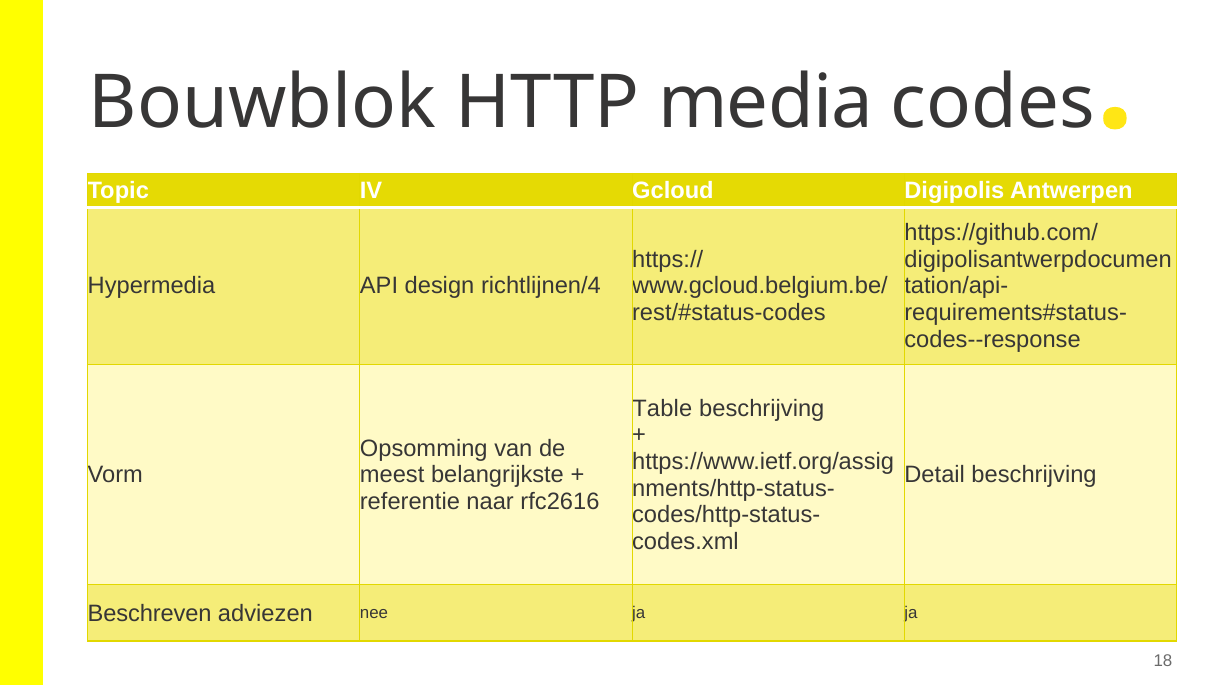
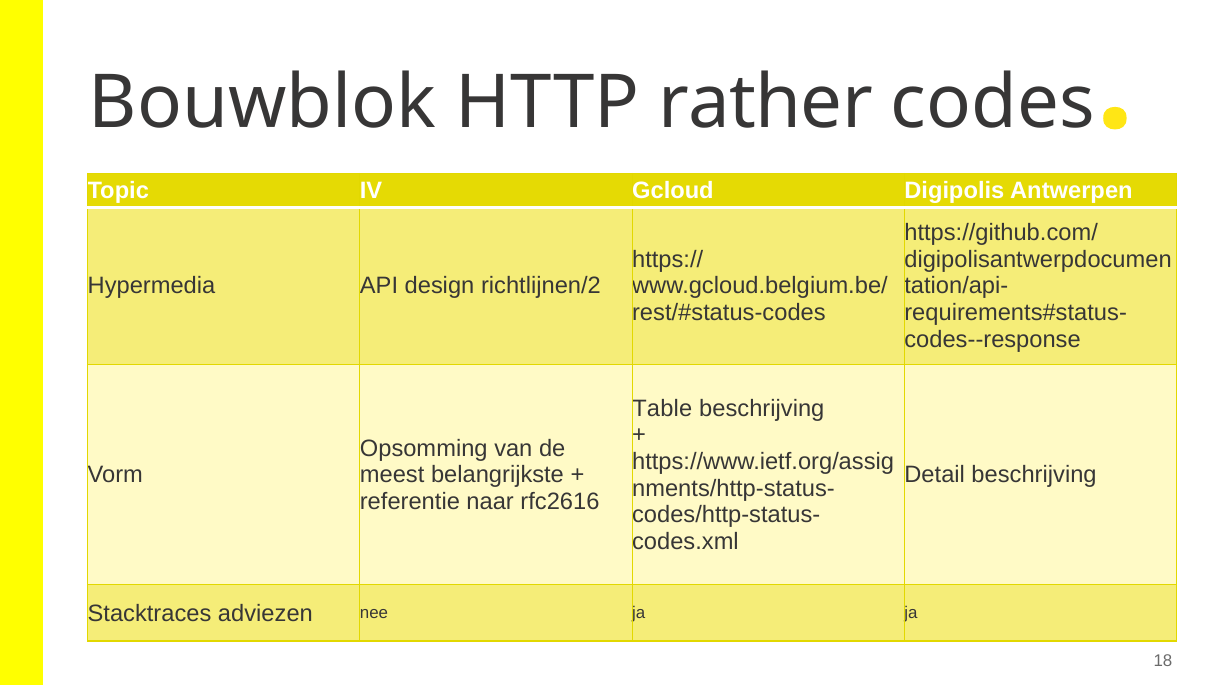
media: media -> rather (766, 103)
richtlijnen/4: richtlijnen/4 -> richtlijnen/2 (541, 286)
Beschreven: Beschreven -> Stacktraces (150, 613)
